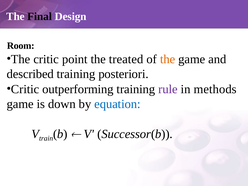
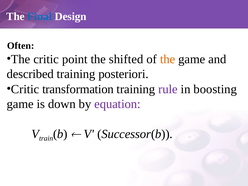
Final colour: black -> blue (40, 16)
Room: Room -> Often (21, 46)
treated: treated -> shifted (126, 59)
outperforming: outperforming -> transformation (78, 89)
methods: methods -> boosting (215, 89)
equation colour: blue -> purple (117, 104)
